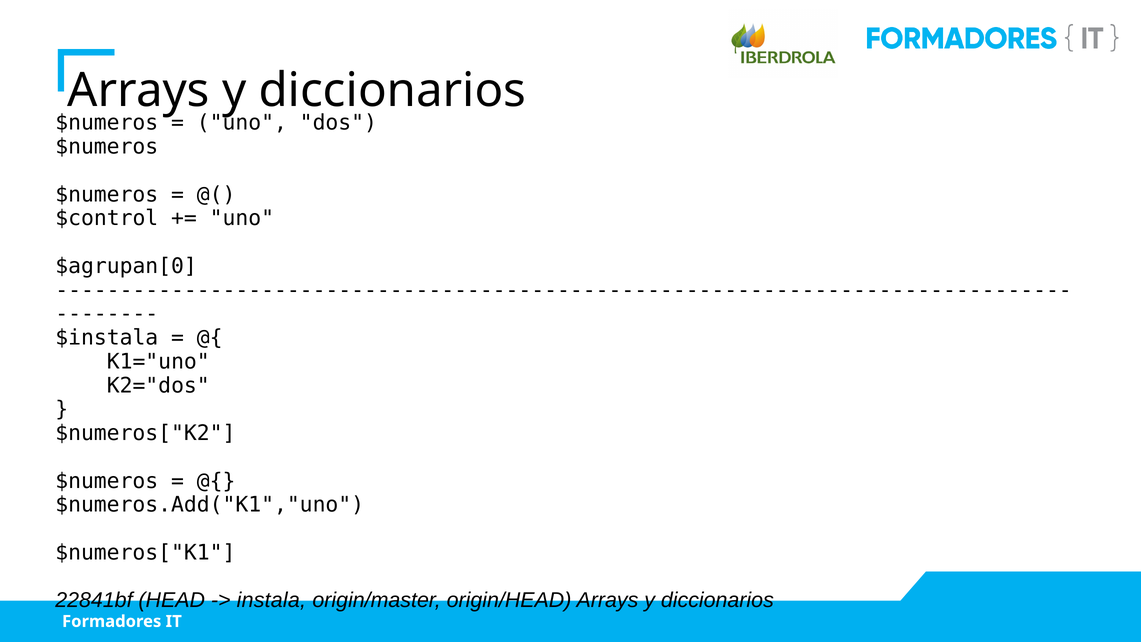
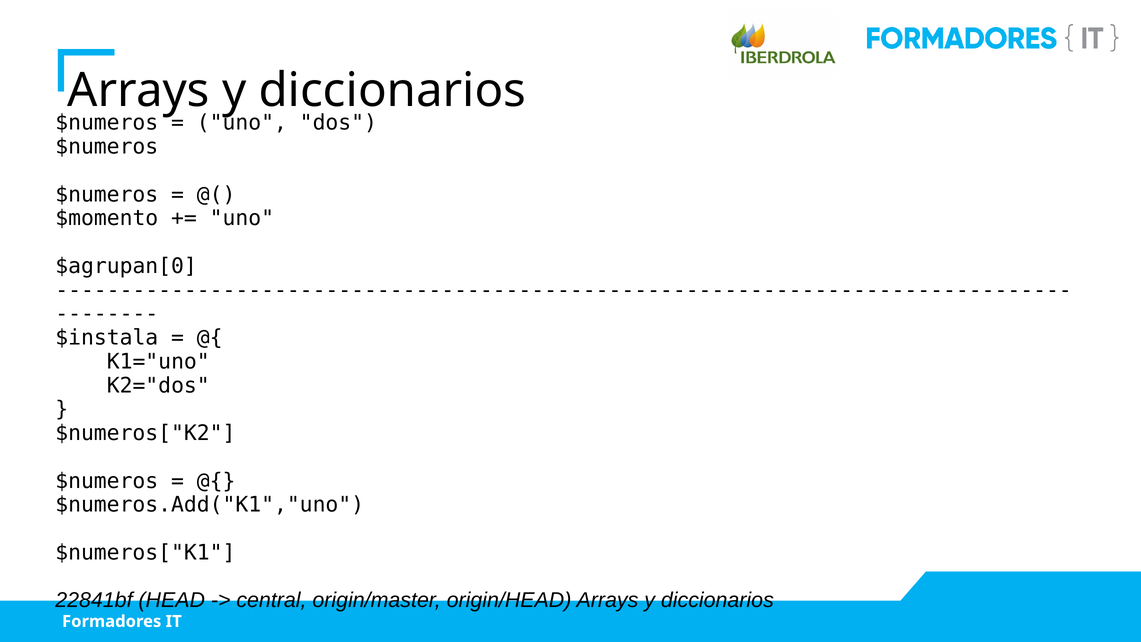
$control: $control -> $momento (107, 218)
instala: instala -> central (271, 600)
